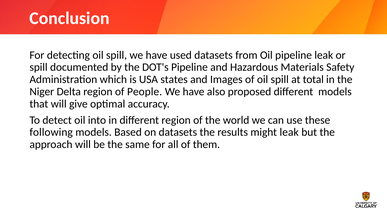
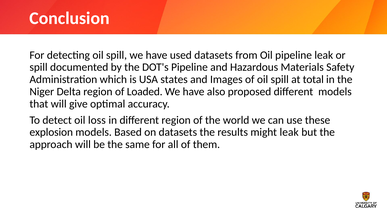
People: People -> Loaded (145, 91)
into: into -> loss (97, 120)
following: following -> explosion (51, 132)
